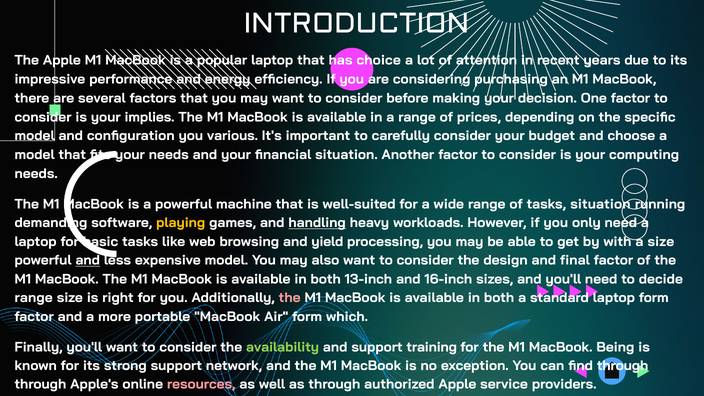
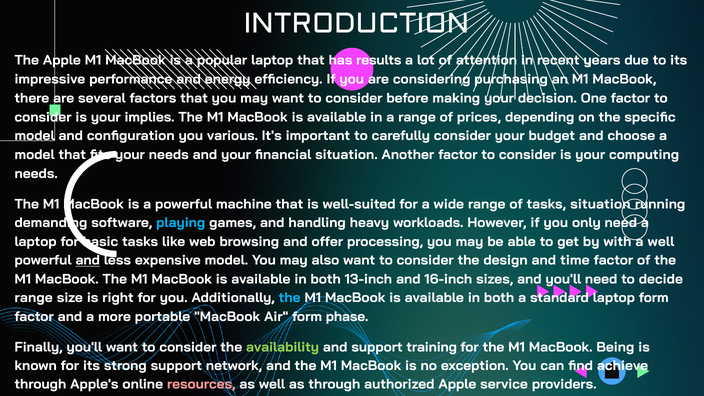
choice: choice -> results (379, 60)
playing colour: yellow -> light blue (181, 223)
handling underline: present -> none (317, 223)
yield: yield -> offer (327, 242)
a size: size -> well (661, 242)
final: final -> time (575, 260)
the colour: pink -> light blue (290, 298)
which: which -> phase (347, 317)
find through: through -> achieve (623, 366)
